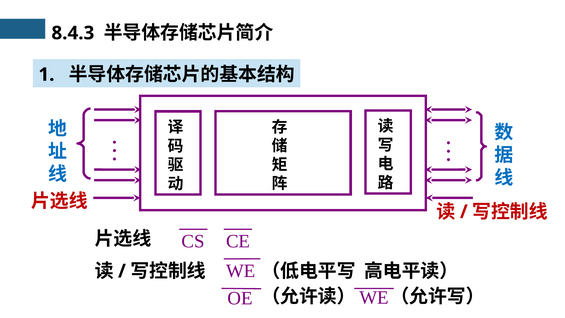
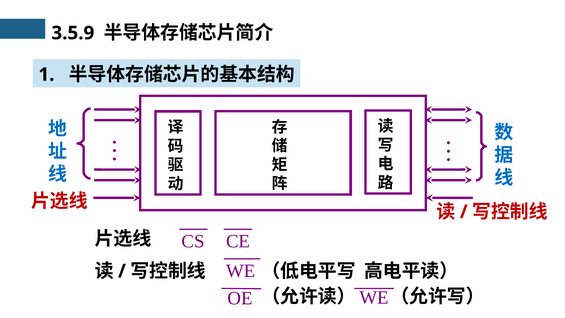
8.4.3: 8.4.3 -> 3.5.9 (73, 33)
